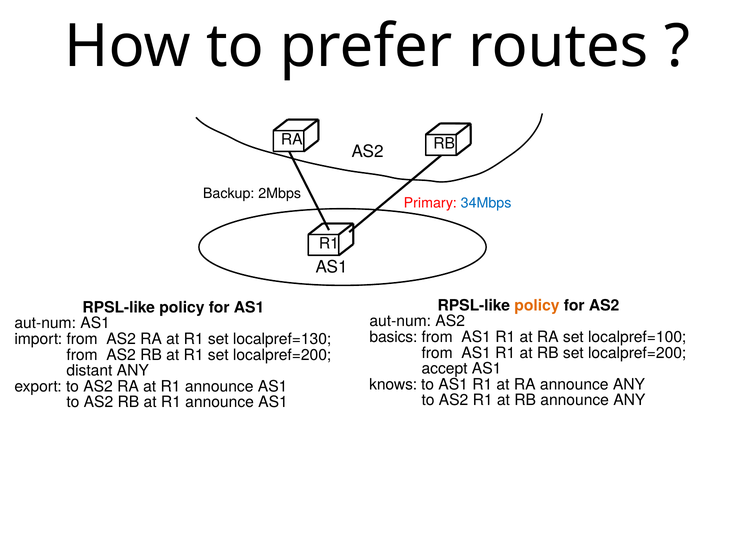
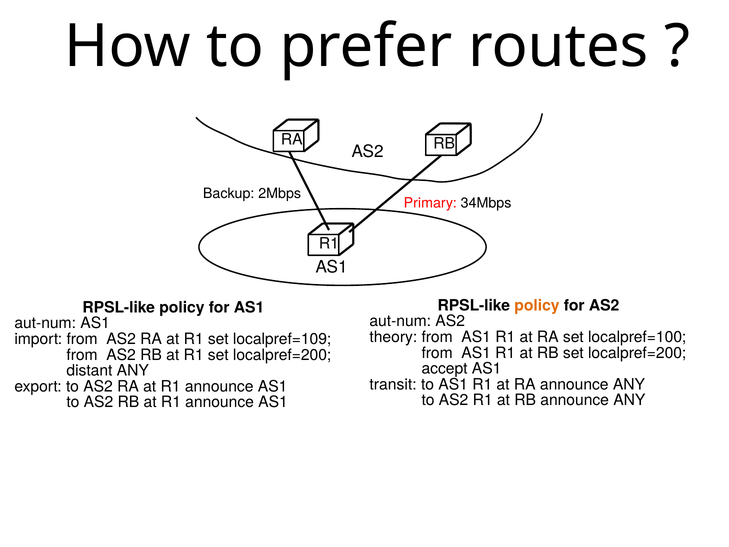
34Mbps colour: blue -> black (486, 203)
basics: basics -> theory (393, 337)
localpref=130: localpref=130 -> localpref=109 (282, 339)
knows: knows -> transit (393, 384)
